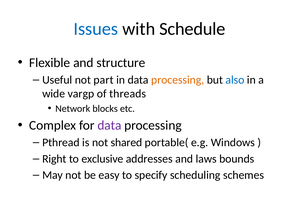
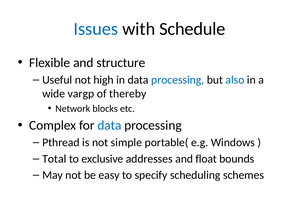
part: part -> high (104, 80)
processing colour: orange -> blue (178, 80)
threads: threads -> thereby (128, 94)
data colour: purple -> blue (109, 126)
shared: shared -> simple (126, 143)
Right: Right -> Total (54, 159)
laws: laws -> float (206, 159)
